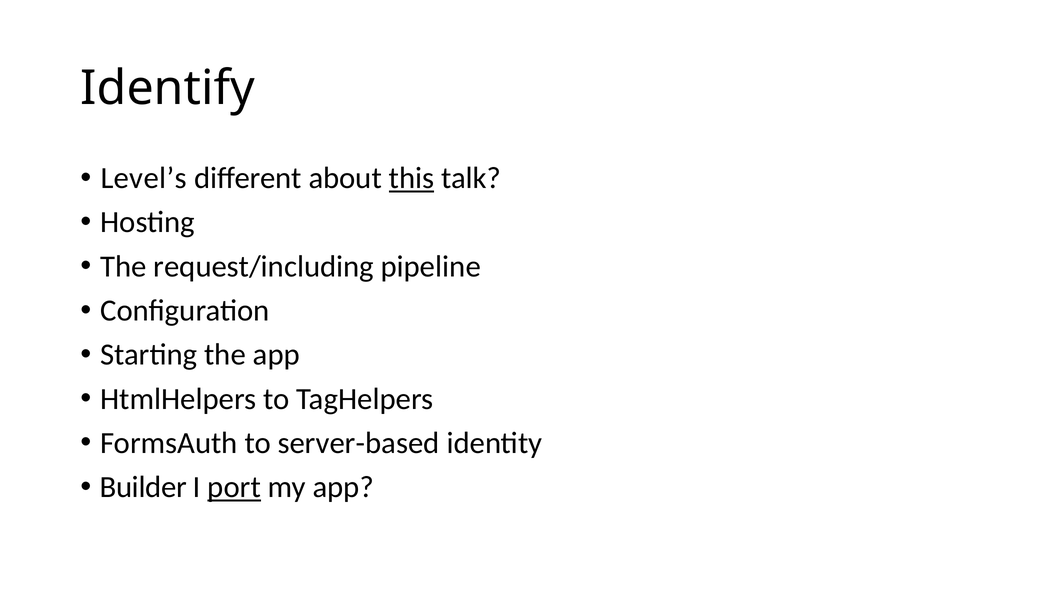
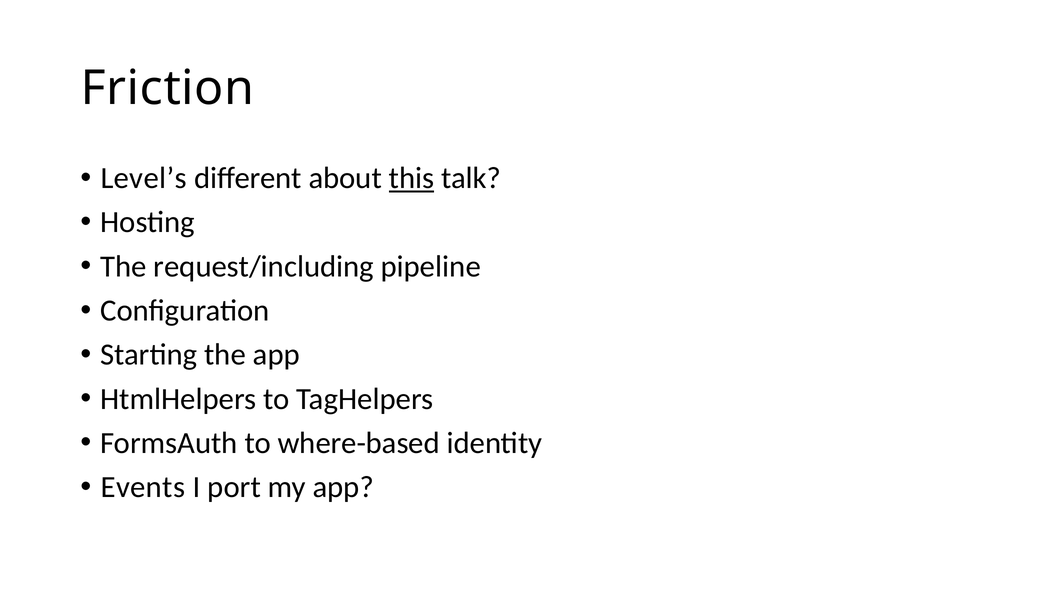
Identify: Identify -> Friction (167, 89)
server-based: server-based -> where-based (359, 443)
Builder: Builder -> Events (143, 488)
port underline: present -> none (234, 488)
